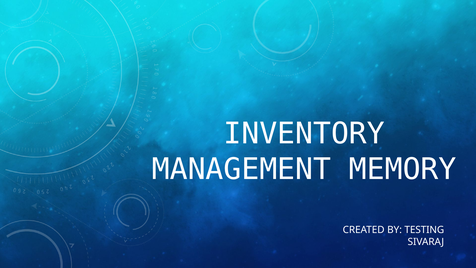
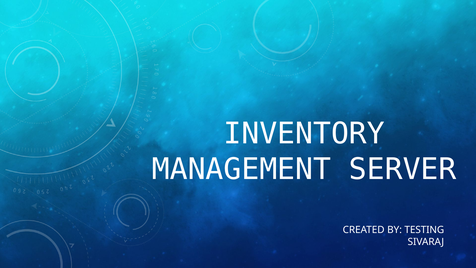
MEMORY: MEMORY -> SERVER (403, 169)
